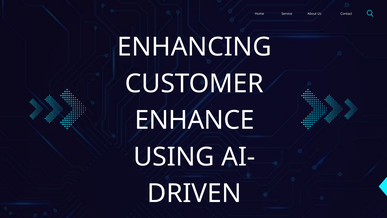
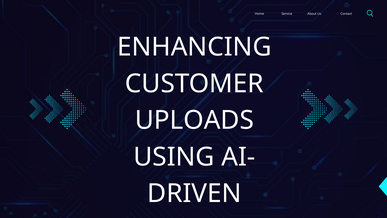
ENHANCE: ENHANCE -> UPLOADS (194, 120)
